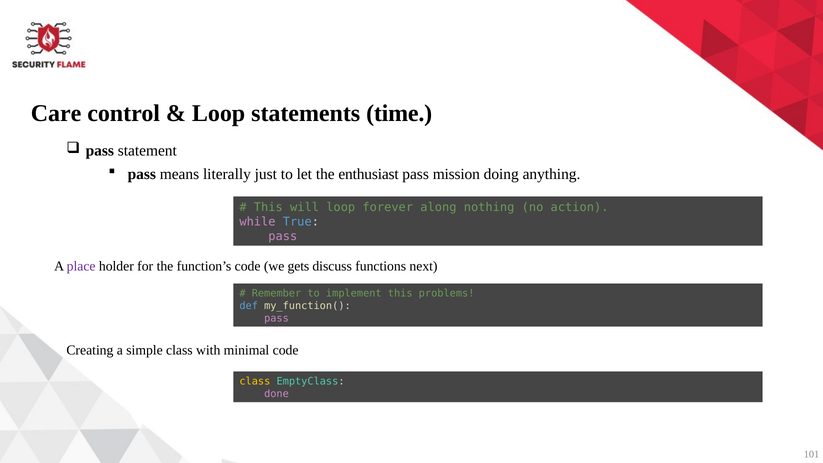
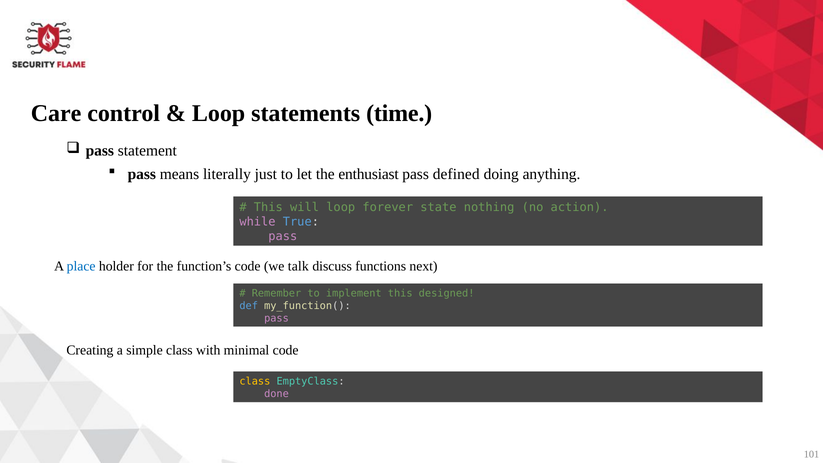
mission: mission -> defined (456, 174)
along: along -> state (438, 207)
place colour: purple -> blue (81, 266)
gets: gets -> talk (298, 266)
problems: problems -> designed (447, 293)
